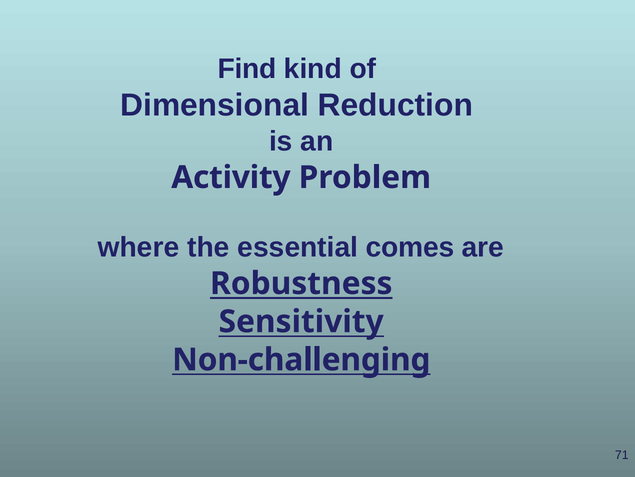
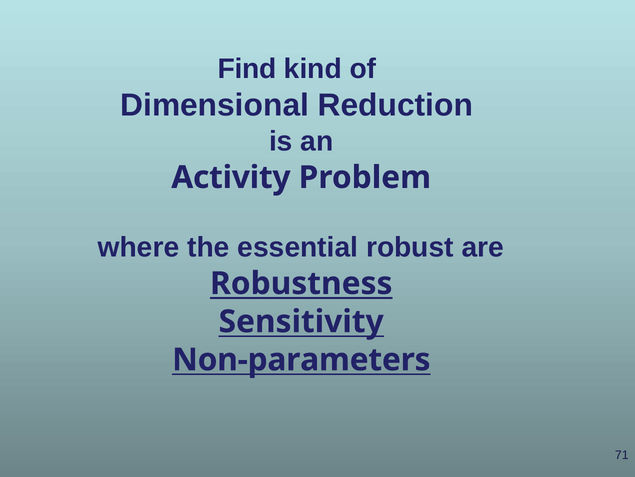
comes: comes -> robust (410, 247)
Non-challenging: Non-challenging -> Non-parameters (301, 359)
